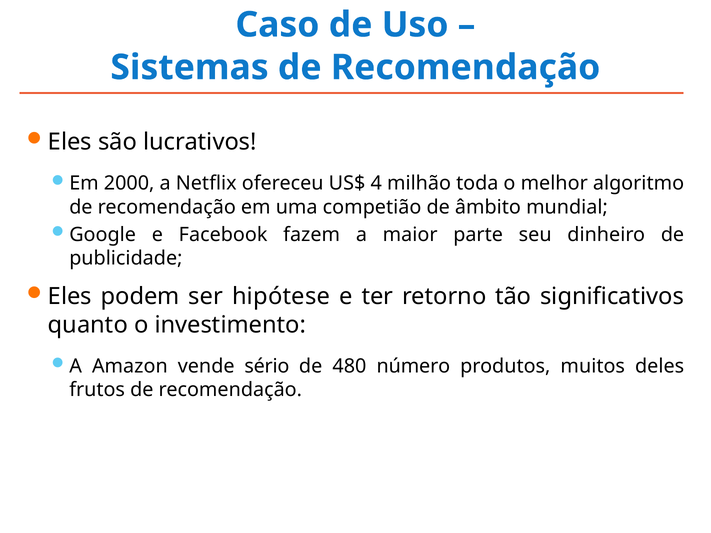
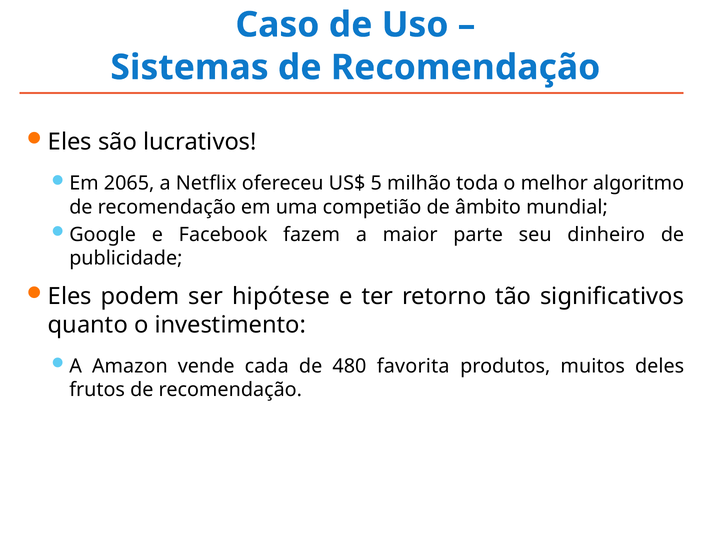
2000: 2000 -> 2065 (129, 184)
4: 4 -> 5 (376, 184)
sério: sério -> cada (267, 366)
número: número -> favorita (413, 366)
